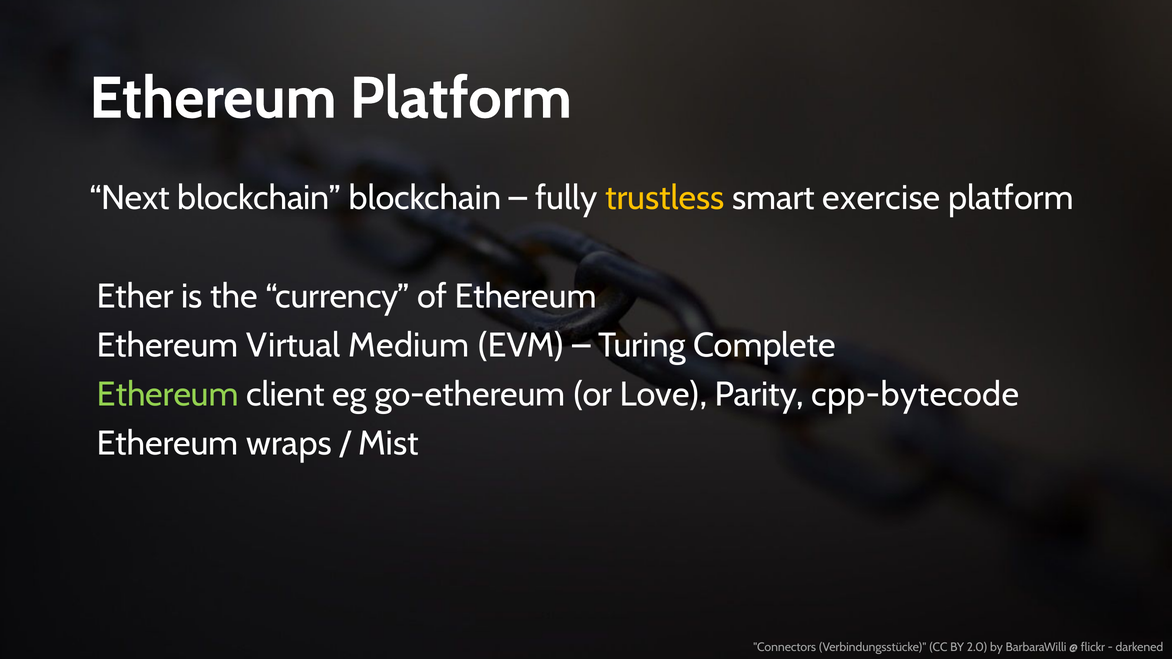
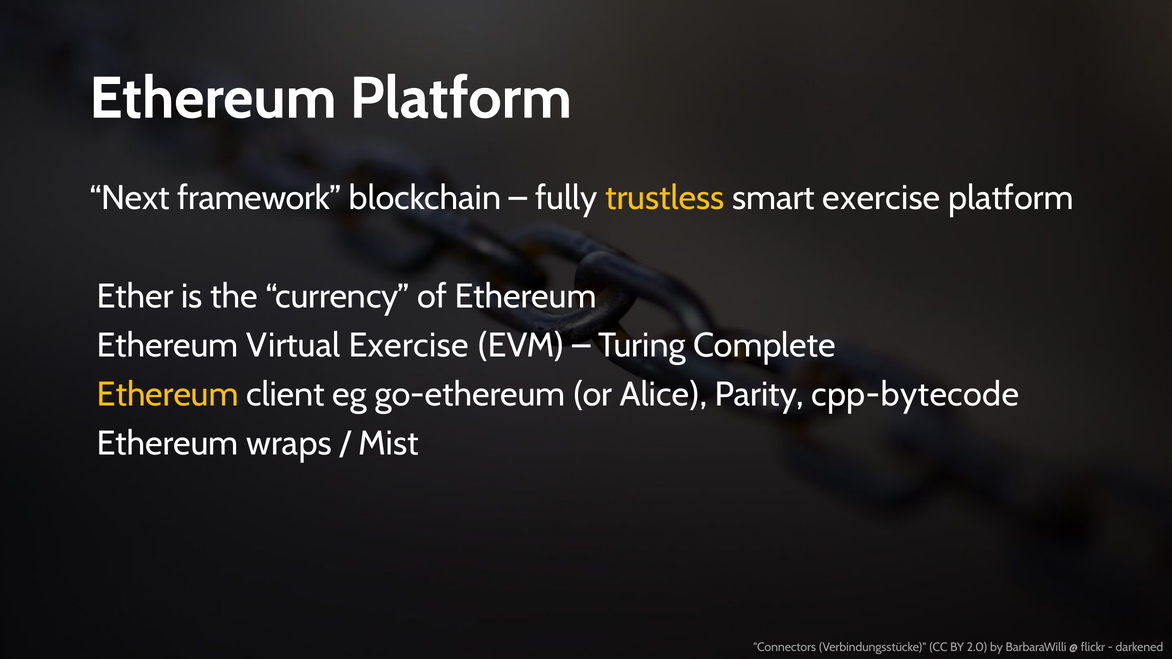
Next blockchain: blockchain -> framework (259, 198)
Virtual Medium: Medium -> Exercise (409, 346)
Ethereum colour: light green -> yellow (168, 395)
Love: Love -> Alice (664, 395)
